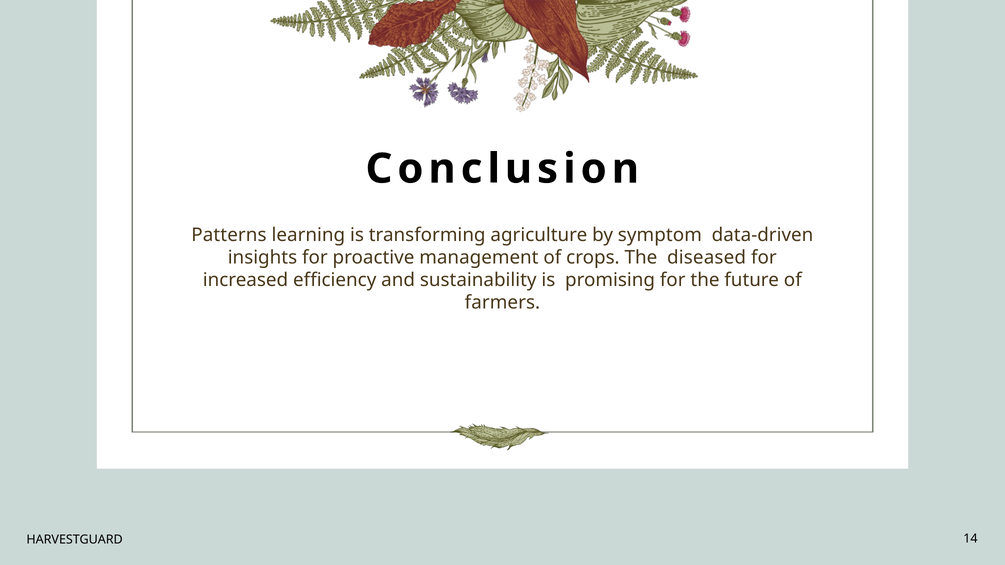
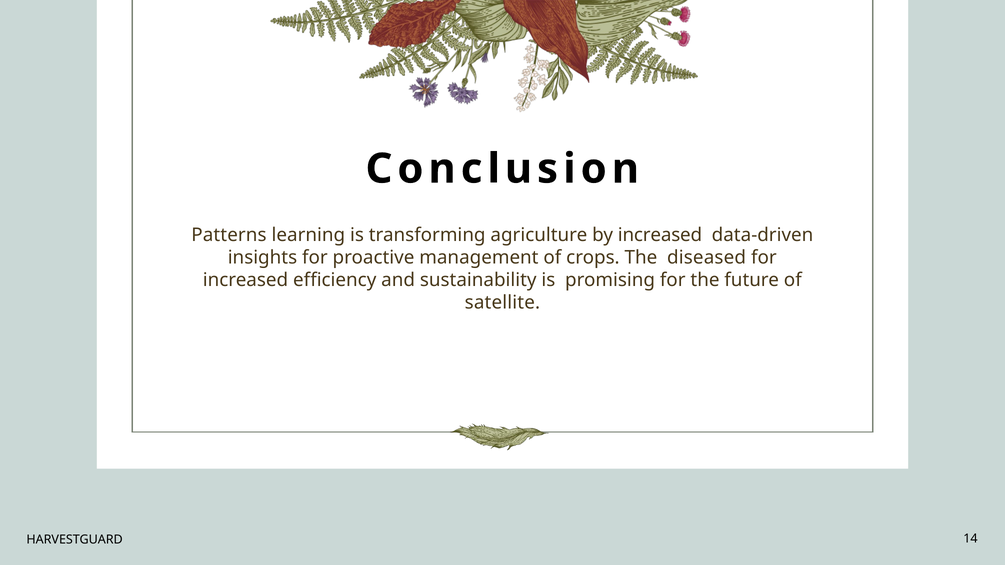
by symptom: symptom -> increased (660, 235)
farmers: farmers -> satellite (502, 303)
